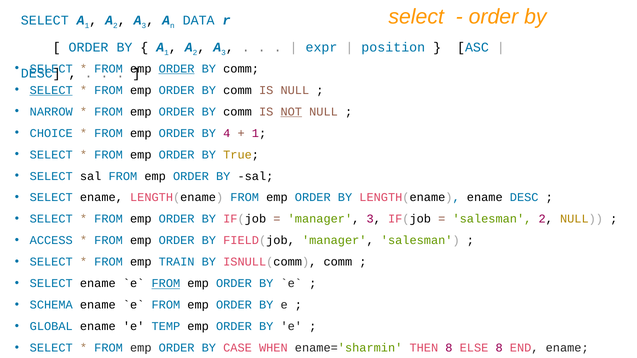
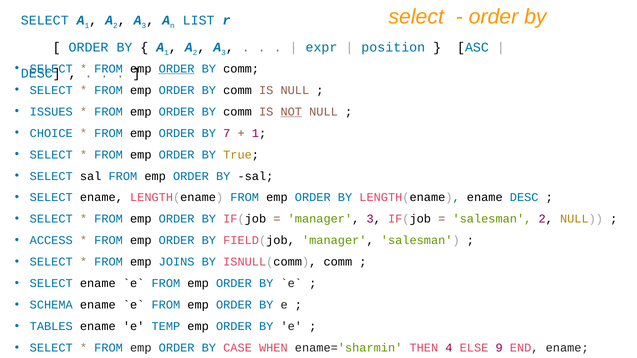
DATA: DATA -> LIST (199, 20)
SELECT underline: present -> none (51, 90)
NARROW: NARROW -> ISSUES (51, 112)
4: 4 -> 7 (227, 133)
TRAIN: TRAIN -> JOINS (177, 262)
FROM underline: present -> none (166, 284)
GLOBAL: GLOBAL -> TABLES (51, 327)
THEN 8: 8 -> 4 (449, 348)
ELSE 8: 8 -> 9 (499, 348)
